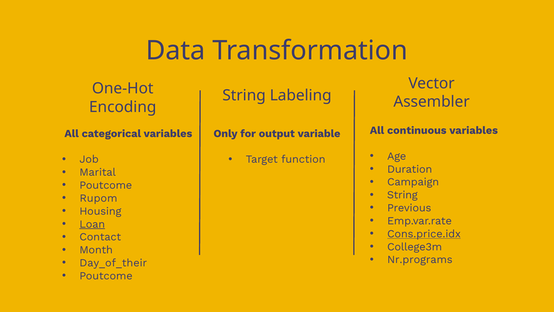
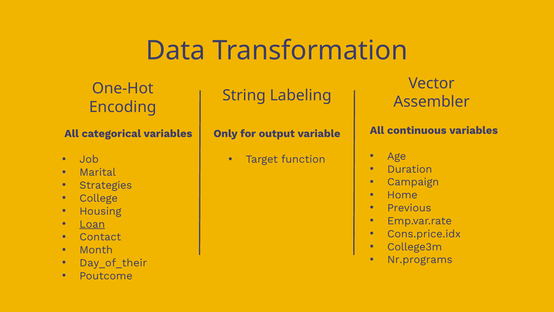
Poutcome: Poutcome -> Strategies (106, 185)
String: String -> Home (402, 195)
Rupom: Rupom -> College (99, 198)
Cons.price.idx underline: present -> none (424, 234)
